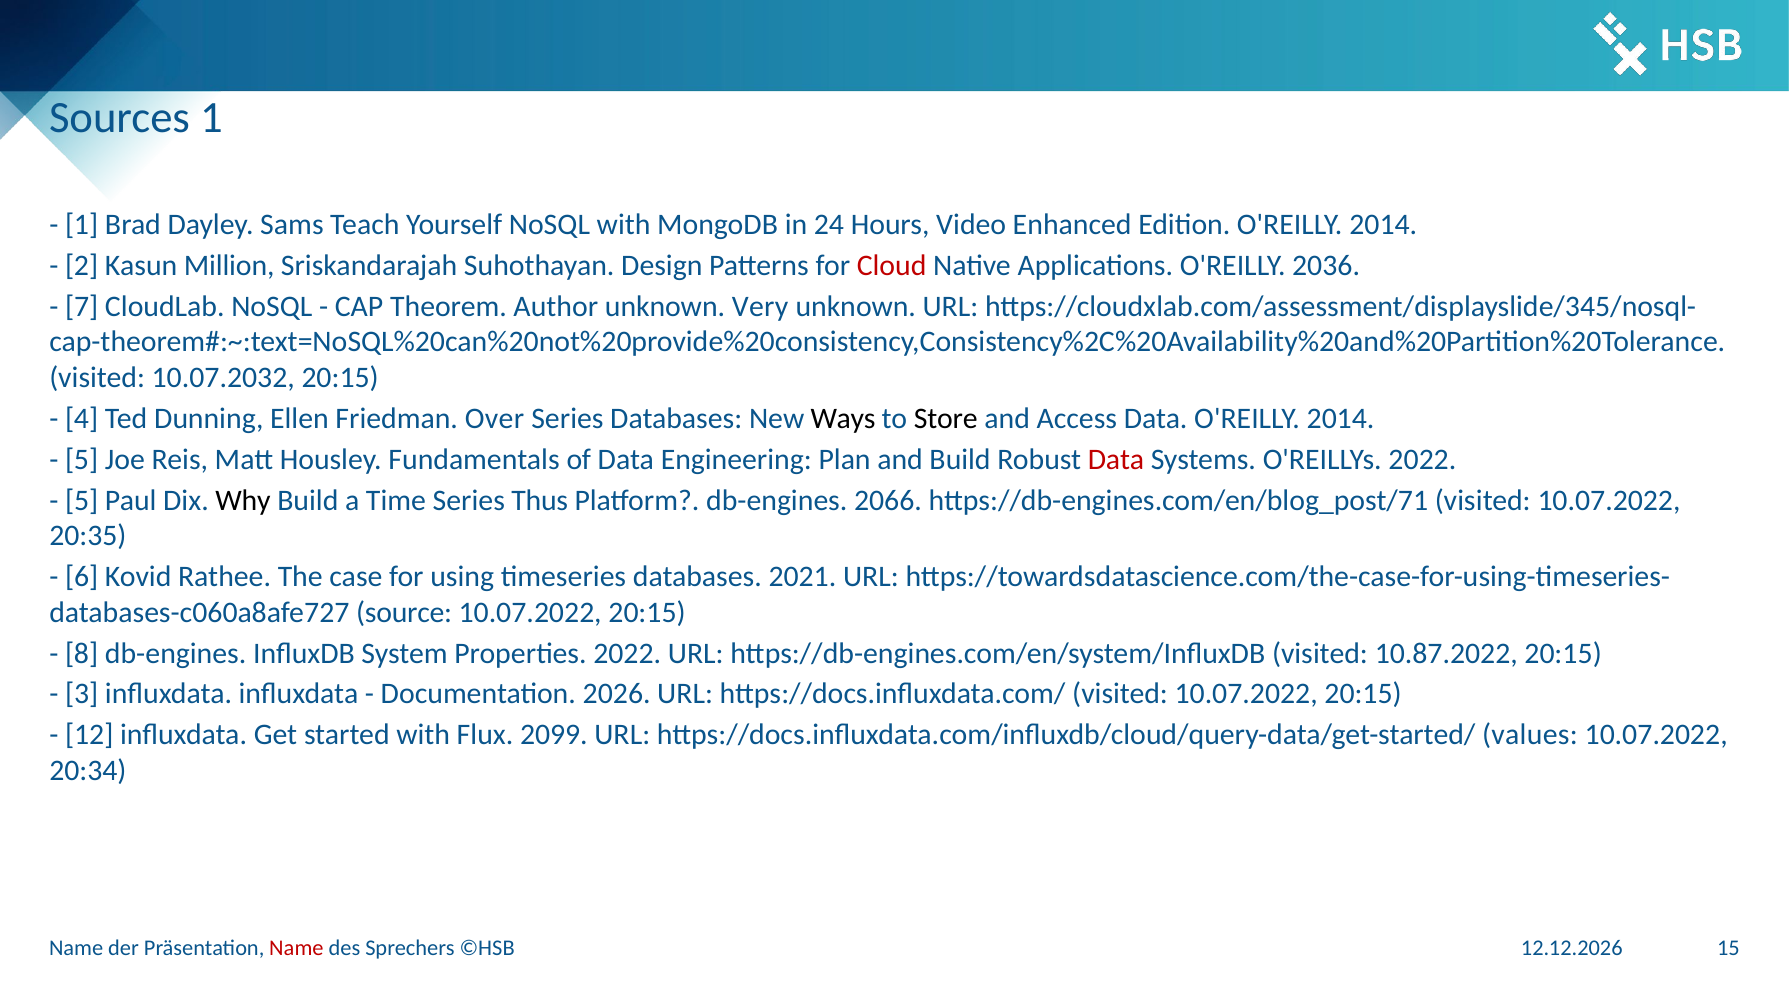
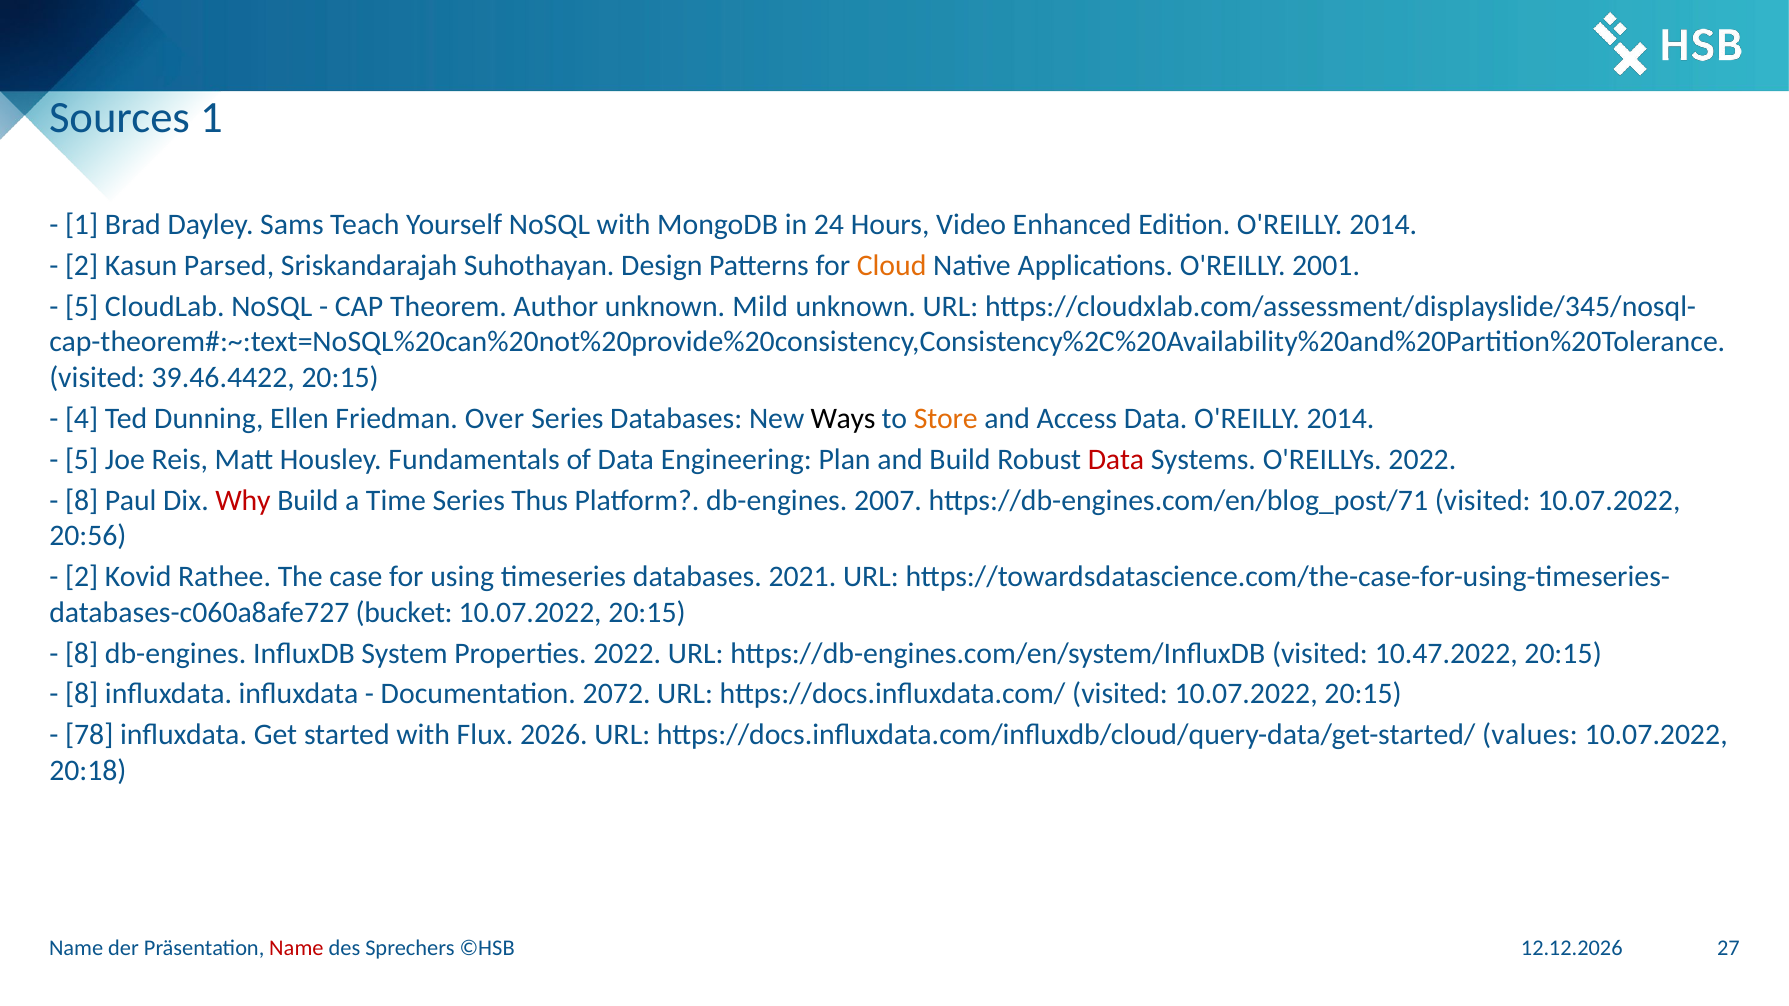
Million: Million -> Parsed (229, 266)
Cloud colour: red -> orange (892, 266)
2036: 2036 -> 2001 (1326, 266)
7: 7 -> 5 (82, 306)
Very: Very -> Mild (760, 306)
10.07.2032: 10.07.2032 -> 39.46.4422 (223, 378)
Store colour: black -> orange (946, 419)
5: 5 -> 8 (82, 500)
Why colour: black -> red (243, 500)
2066: 2066 -> 2007 (888, 500)
20:35: 20:35 -> 20:56 (88, 536)
6: 6 -> 2 (82, 577)
source: source -> bucket (404, 613)
10.87.2022: 10.87.2022 -> 10.47.2022 (1446, 654)
3: 3 -> 8 (82, 694)
2026: 2026 -> 2072 (617, 694)
12: 12 -> 78 (89, 735)
2099: 2099 -> 2026 (554, 735)
20:34: 20:34 -> 20:18 (88, 771)
15: 15 -> 27 (1728, 948)
